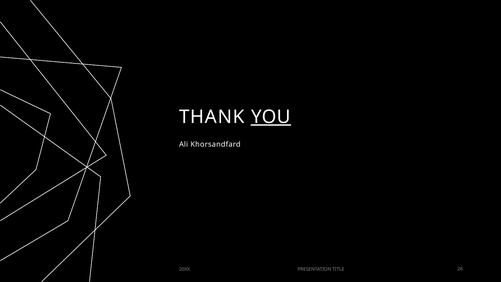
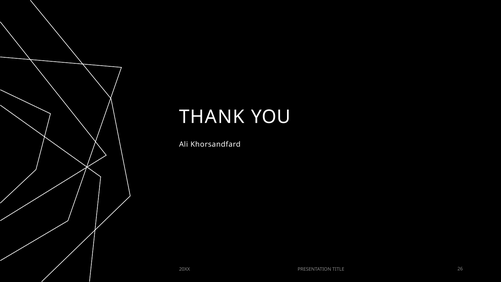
YOU underline: present -> none (271, 117)
